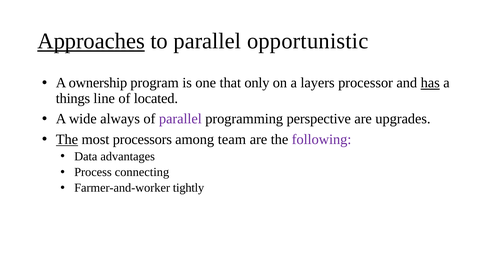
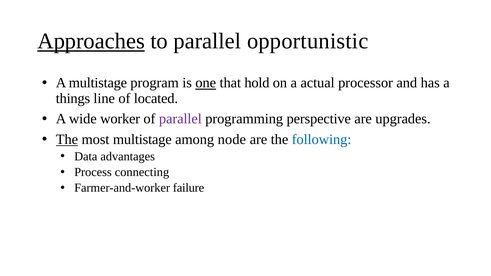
A ownership: ownership -> multistage (98, 83)
one underline: none -> present (206, 83)
only: only -> hold (257, 83)
layers: layers -> actual (318, 83)
has underline: present -> none (430, 83)
always: always -> worker (120, 119)
most processors: processors -> multistage (142, 140)
team: team -> node (232, 140)
following colour: purple -> blue (322, 140)
tightly: tightly -> failure (189, 188)
